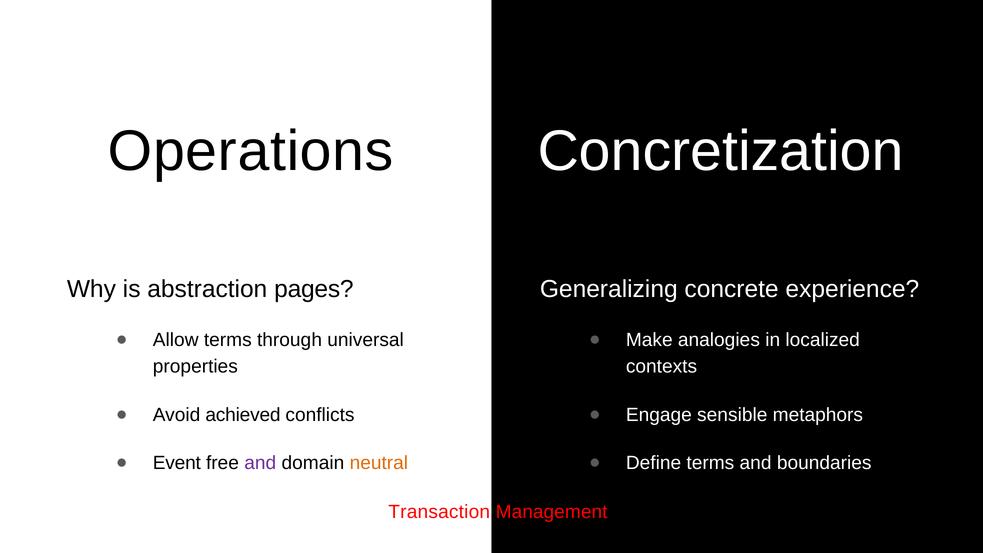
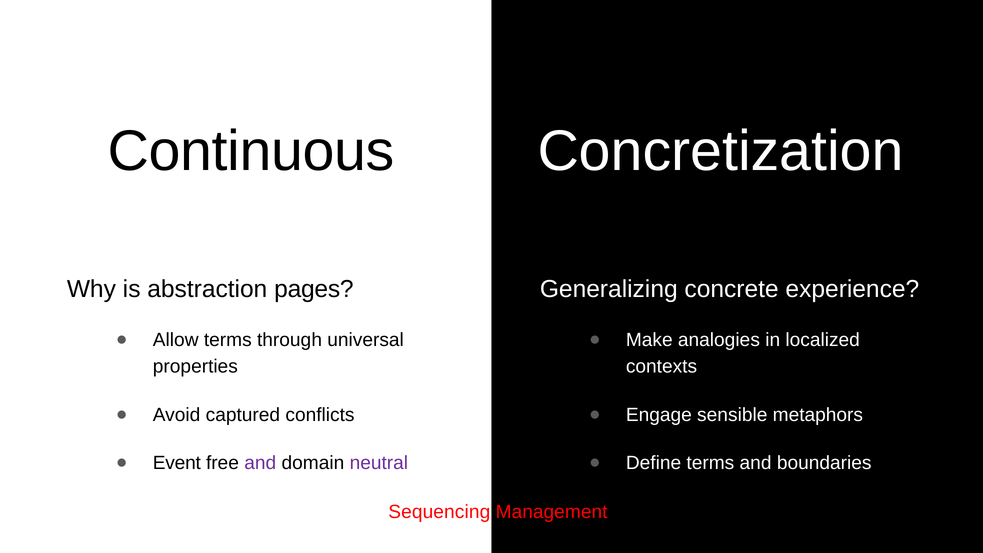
Operations: Operations -> Continuous (251, 151)
achieved: achieved -> captured (243, 415)
neutral colour: orange -> purple (379, 463)
Transaction: Transaction -> Sequencing (439, 512)
